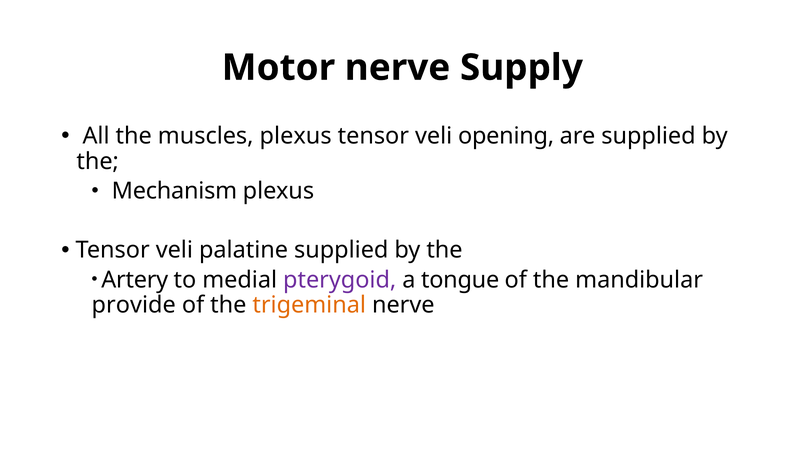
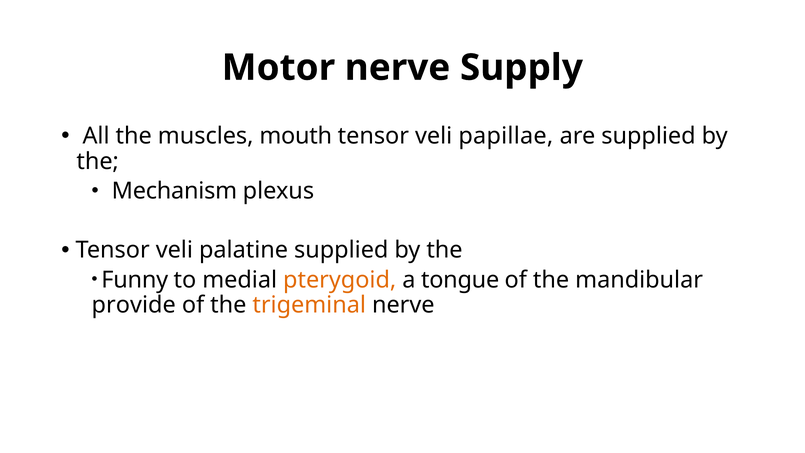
muscles plexus: plexus -> mouth (296, 136)
opening: opening -> papillae (506, 136)
Artery: Artery -> Funny (135, 280)
pterygoid colour: purple -> orange (340, 280)
